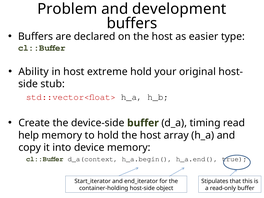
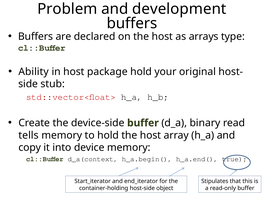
easier: easier -> arrays (204, 36)
extreme: extreme -> package (107, 72)
timing: timing -> binary (205, 123)
help: help -> tells (29, 135)
